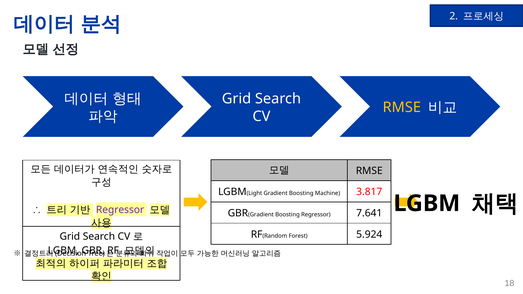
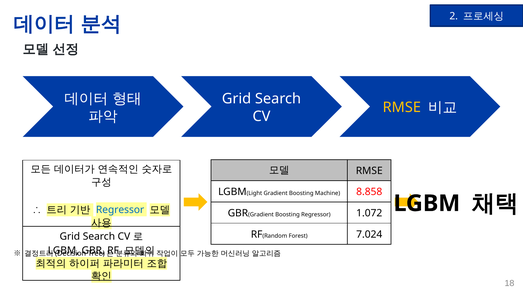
3.817: 3.817 -> 8.858 (369, 192)
Regressor colour: purple -> blue (120, 210)
7.641: 7.641 -> 1.072 (369, 213)
5.924: 5.924 -> 7.024 (369, 235)
